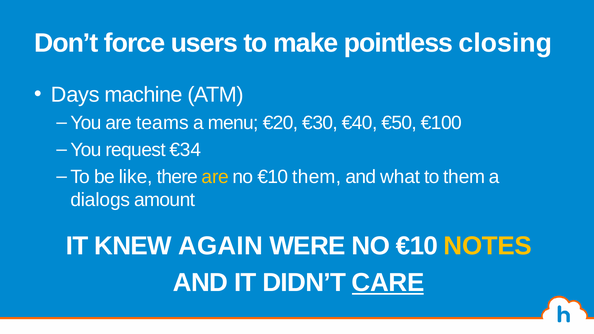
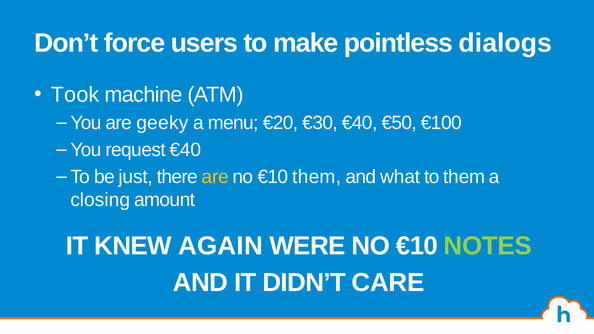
closing: closing -> dialogs (505, 43)
Days: Days -> Took (75, 95)
teams: teams -> geeky (162, 123)
request €34: €34 -> €40 (185, 150)
like: like -> just (136, 177)
dialogs: dialogs -> closing (100, 200)
NOTES colour: yellow -> light green (488, 246)
CARE underline: present -> none (388, 283)
